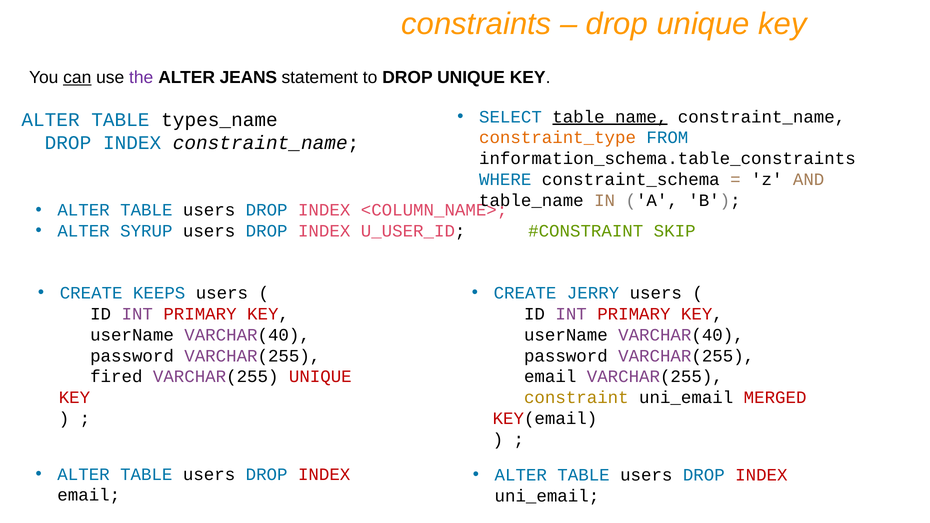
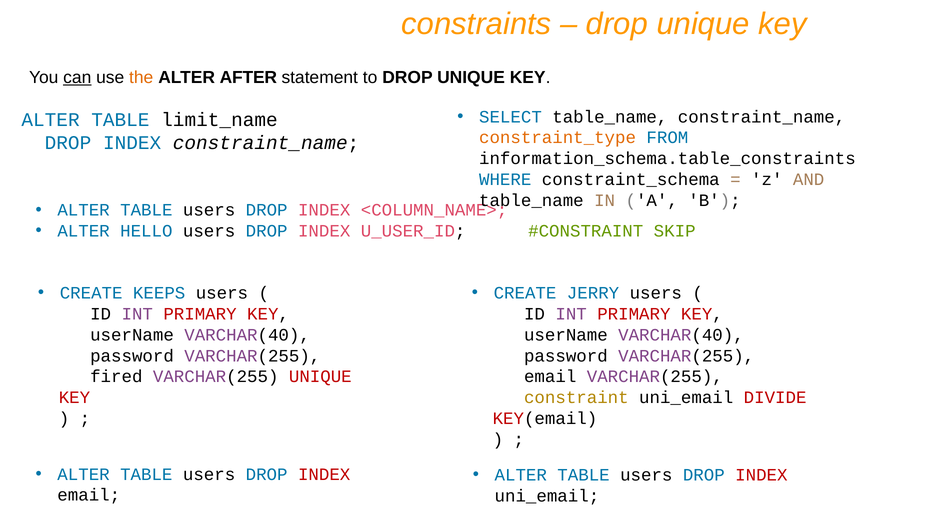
the colour: purple -> orange (141, 77)
JEANS: JEANS -> AFTER (248, 77)
table_name underline: present -> none (610, 117)
types_name: types_name -> limit_name (219, 120)
SYRUP: SYRUP -> HELLO (146, 231)
MERGED: MERGED -> DIVIDE (775, 398)
